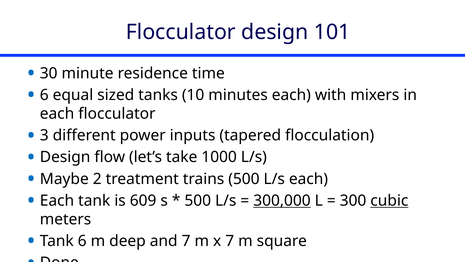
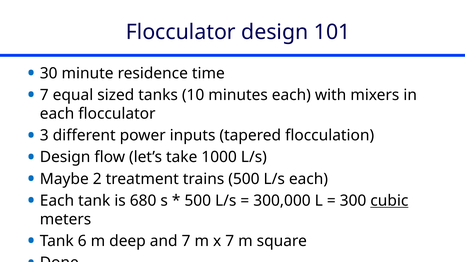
6: 6 -> 7 (44, 95)
609: 609 -> 680 (143, 200)
300,000 underline: present -> none (282, 200)
